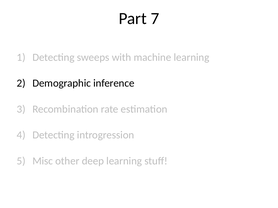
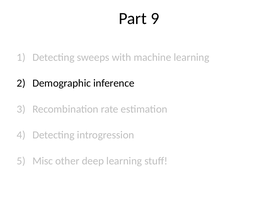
7: 7 -> 9 (155, 19)
